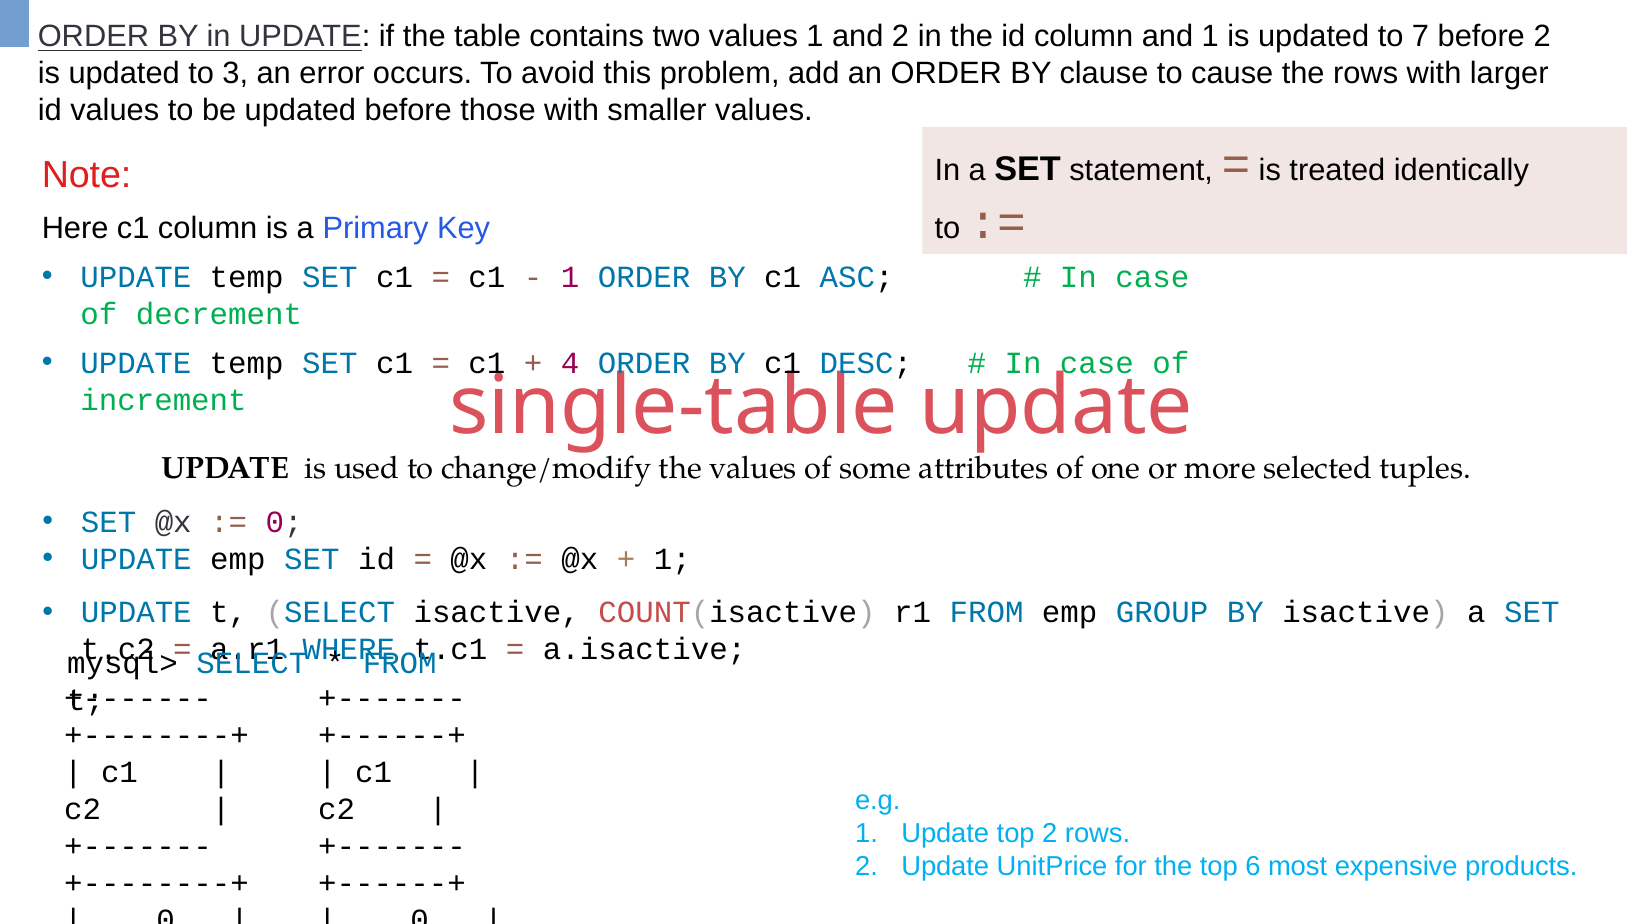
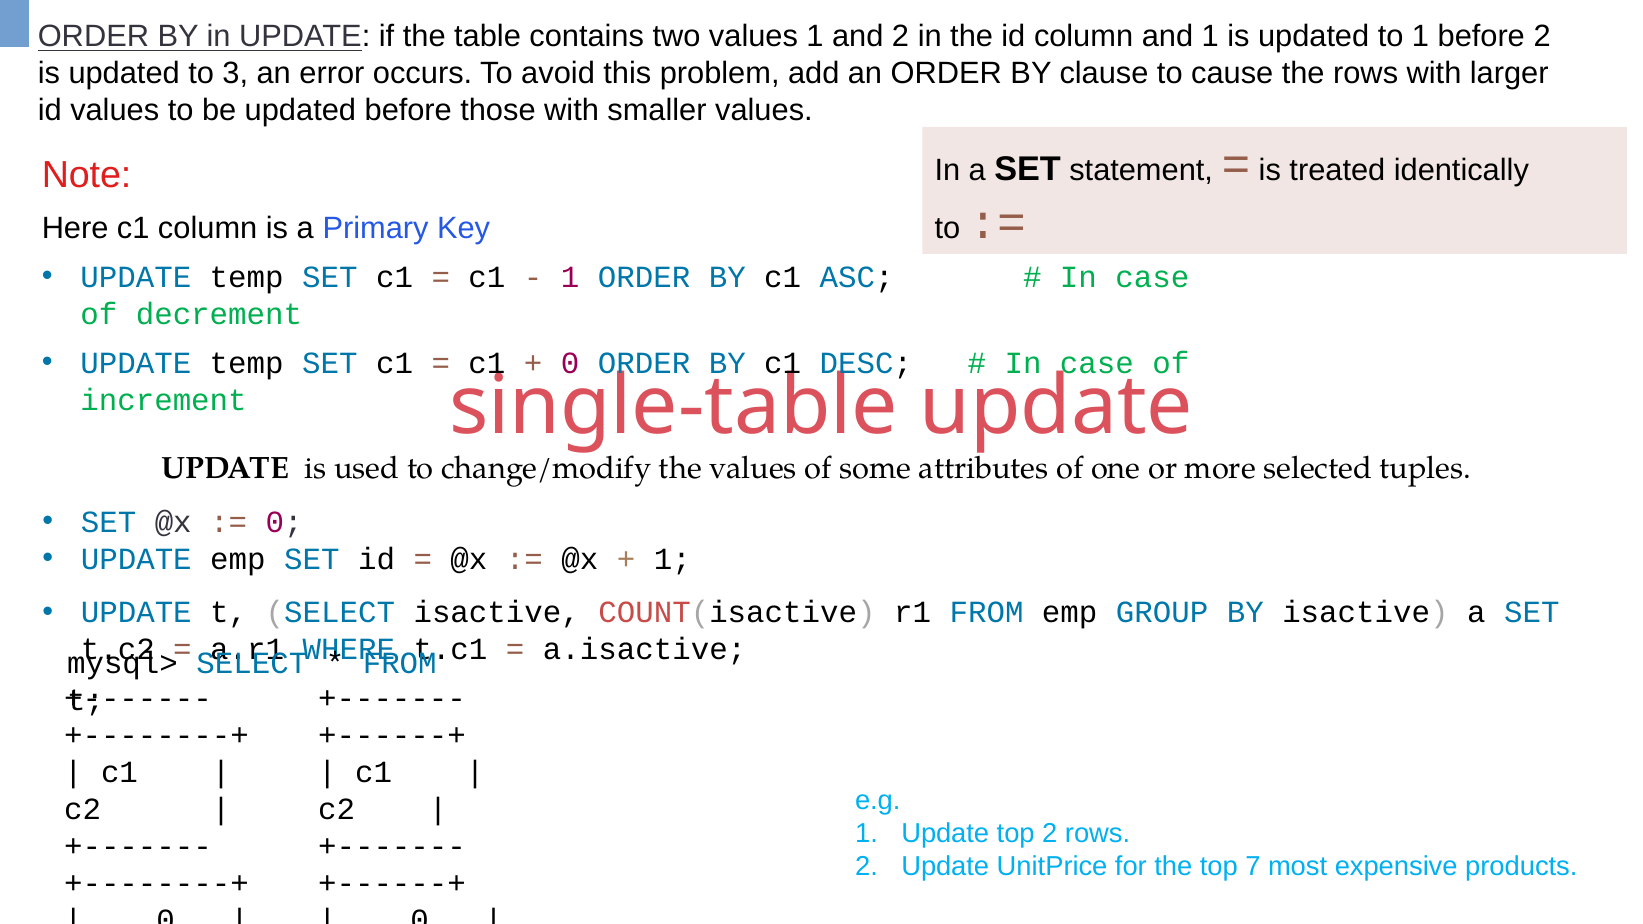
to 7: 7 -> 1 (1420, 37)
4: 4 -> 0 (570, 363)
top 6: 6 -> 7 (1253, 866)
